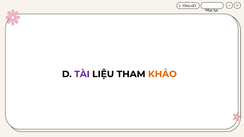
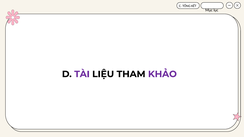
KHẢO colour: orange -> purple (162, 74)
